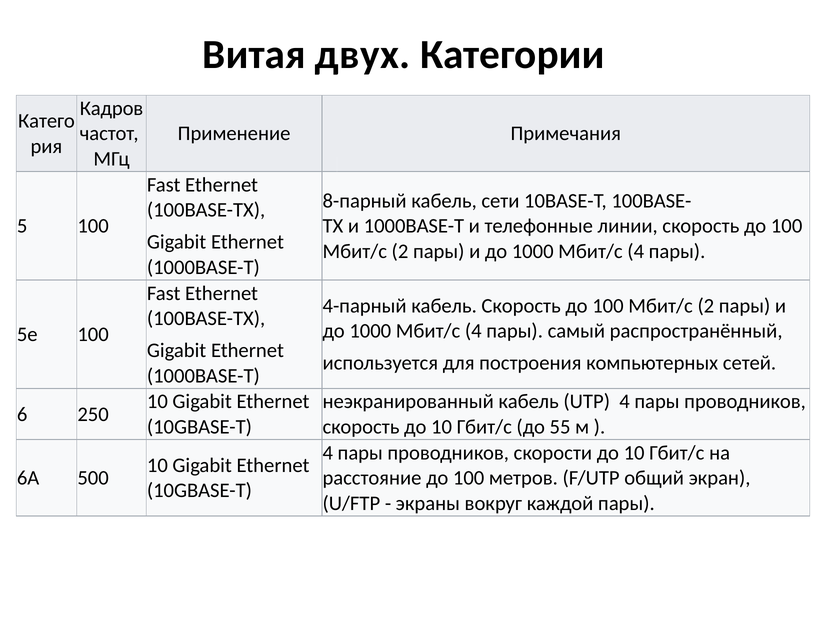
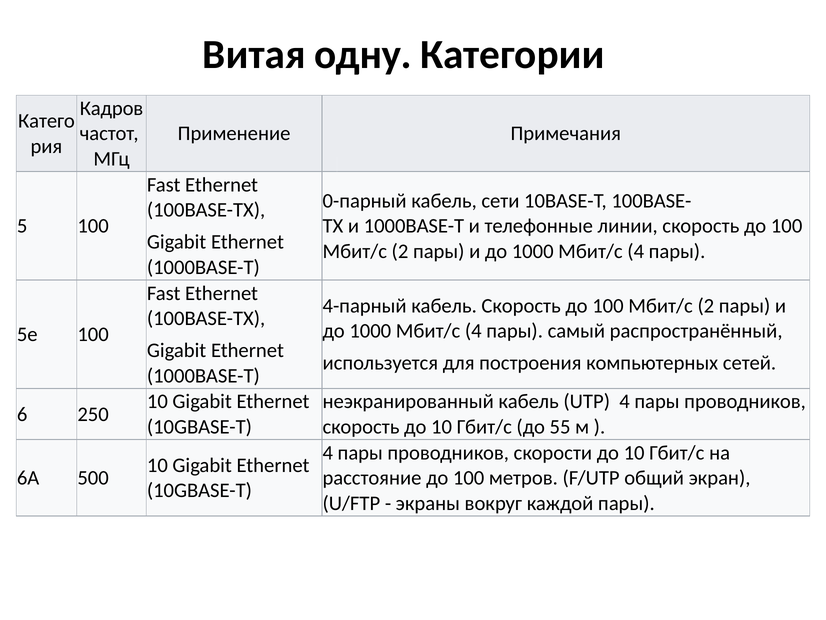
двух: двух -> одну (363, 55)
8-парный: 8-парный -> 0-парный (365, 201)
